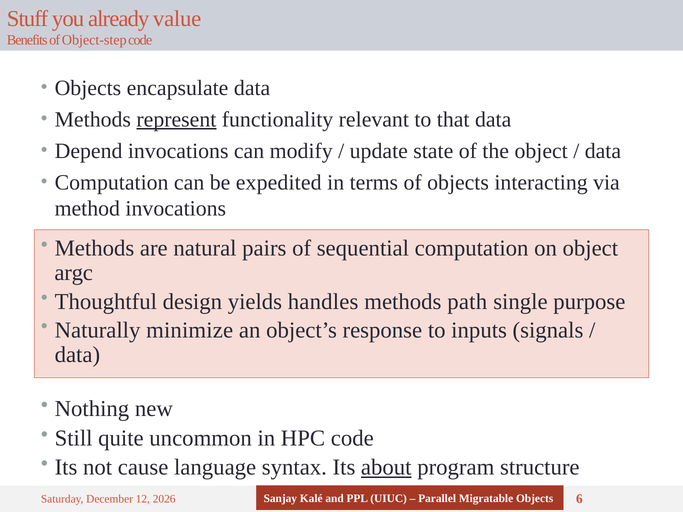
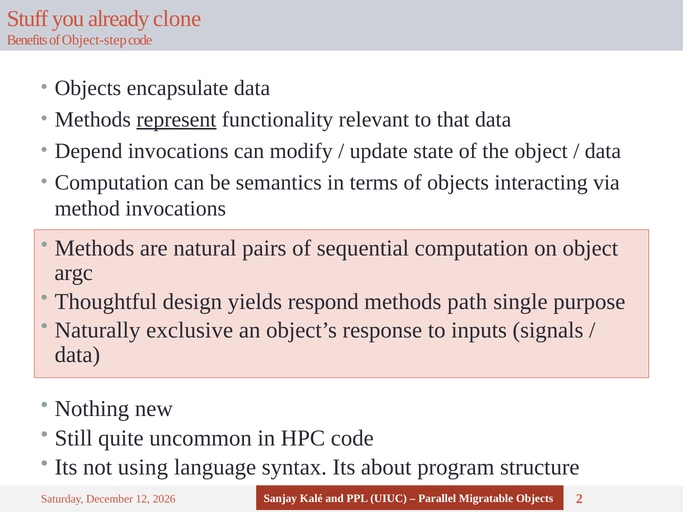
value: value -> clone (177, 19)
expedited: expedited -> semantics (279, 182)
handles: handles -> respond (323, 302)
minimize: minimize -> exclusive (190, 330)
cause: cause -> using (143, 468)
about underline: present -> none (386, 468)
6: 6 -> 2 (579, 499)
